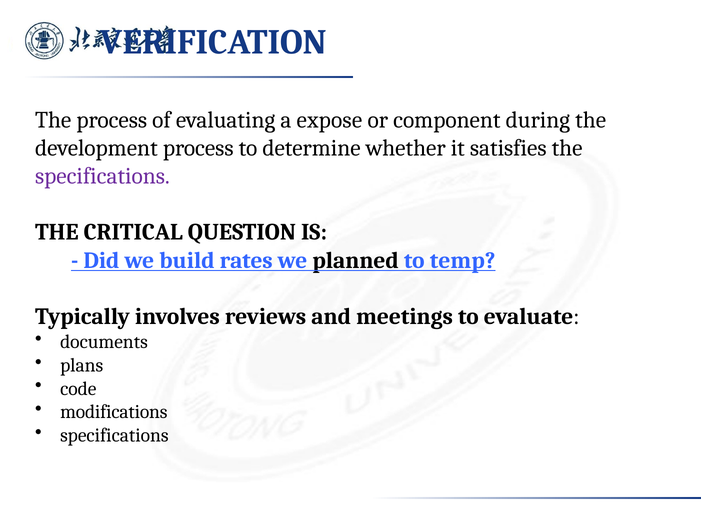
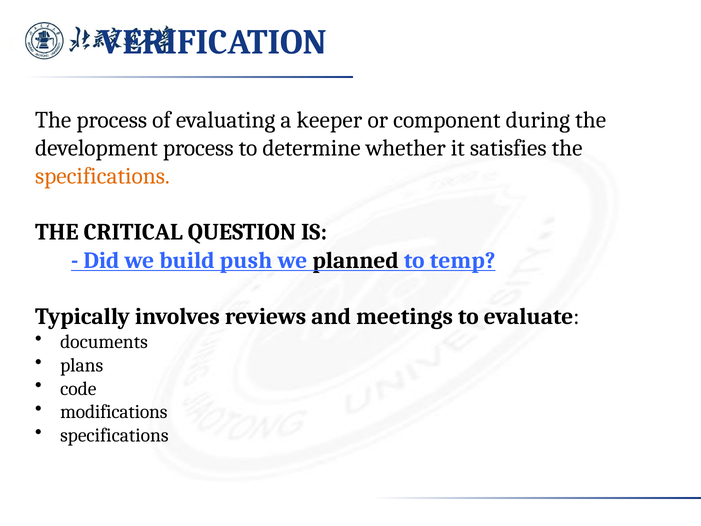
expose: expose -> keeper (329, 120)
specifications colour: purple -> orange (102, 176)
rates: rates -> push (246, 260)
